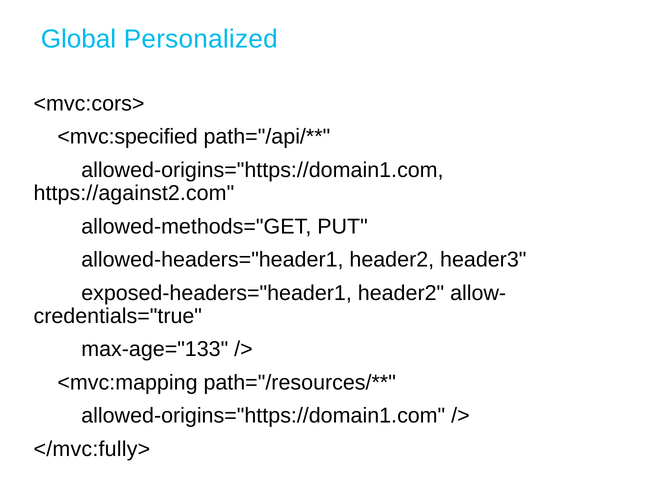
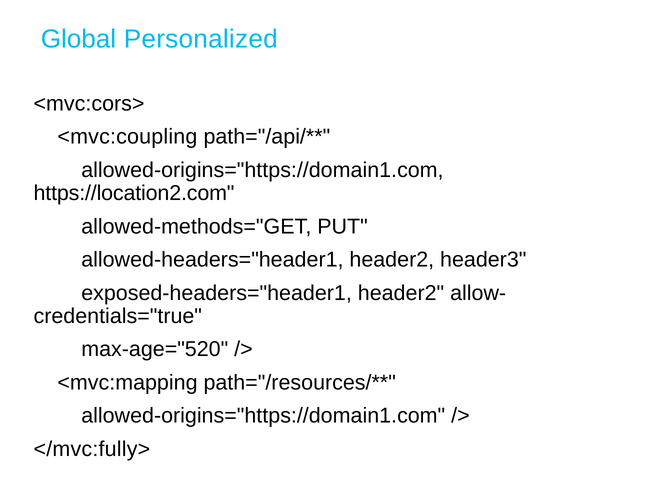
<mvc:specified: <mvc:specified -> <mvc:coupling (127, 137)
https://against2.com: https://against2.com -> https://location2.com (134, 193)
max-age="133: max-age="133 -> max-age="520 (155, 349)
